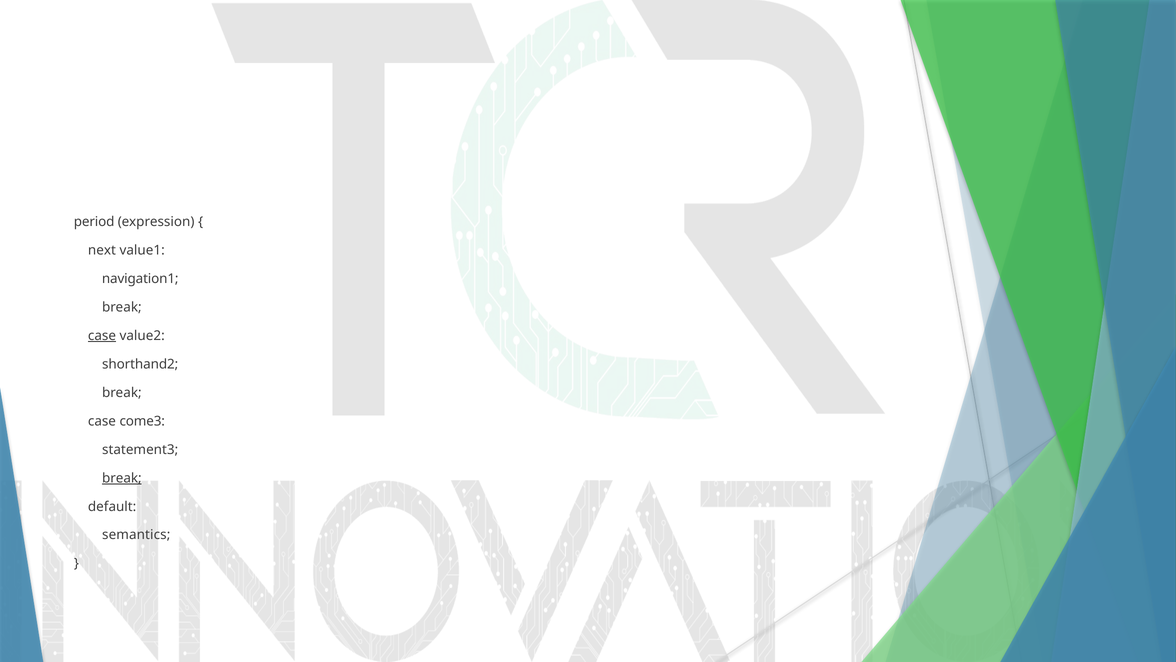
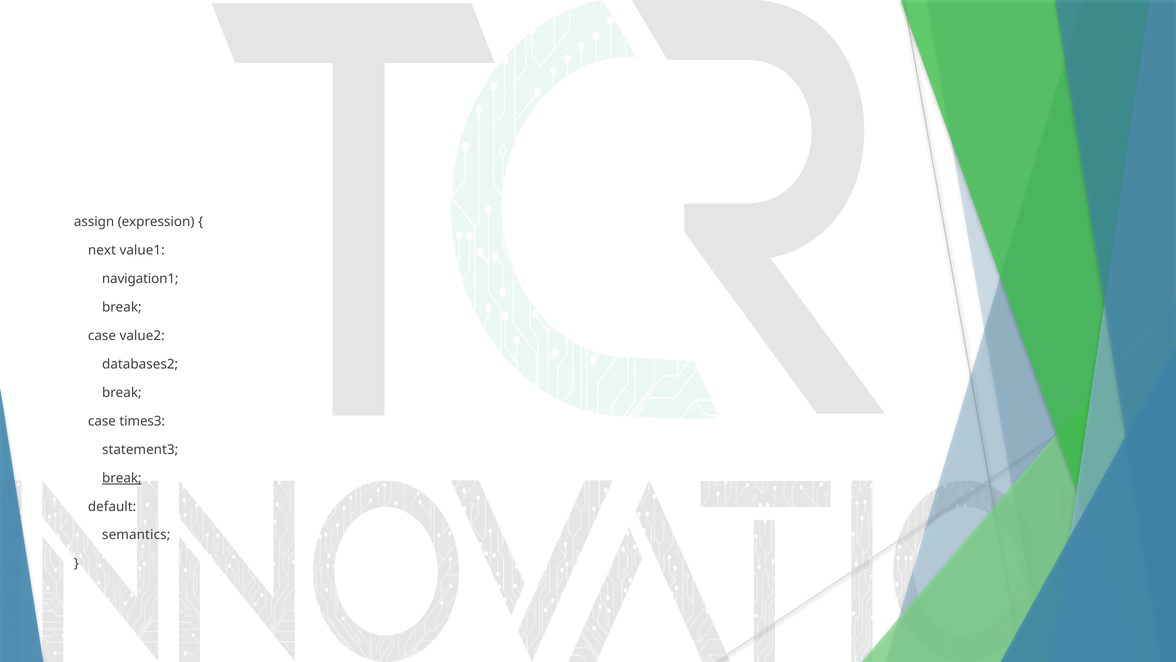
period: period -> assign (94, 222)
case underline: present -> none (102, 336)
shorthand2: shorthand2 -> databases2 (140, 364)
come3: come3 -> times3 (142, 421)
